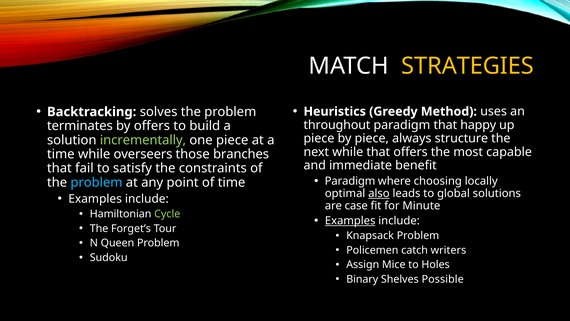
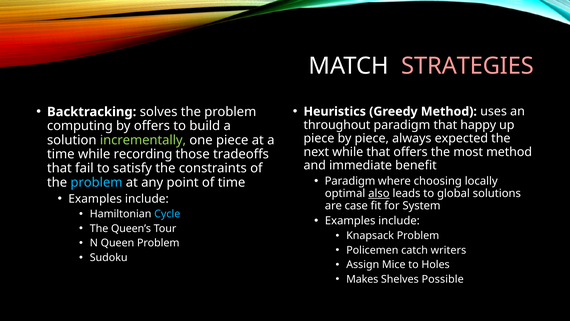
STRATEGIES colour: yellow -> pink (467, 66)
terminates: terminates -> computing (80, 126)
structure: structure -> expected (461, 138)
most capable: capable -> method (509, 152)
overseers: overseers -> recording (143, 154)
branches: branches -> tradeoffs (241, 154)
Minute: Minute -> System (421, 205)
Cycle colour: light green -> light blue (167, 214)
Examples underline: present -> none (350, 221)
Forget’s: Forget’s -> Queen’s (131, 228)
Binary: Binary -> Makes (362, 279)
